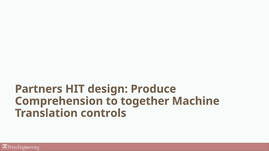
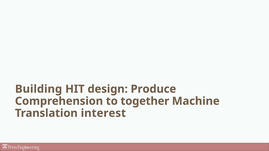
Partners: Partners -> Building (39, 89)
controls: controls -> interest (103, 113)
